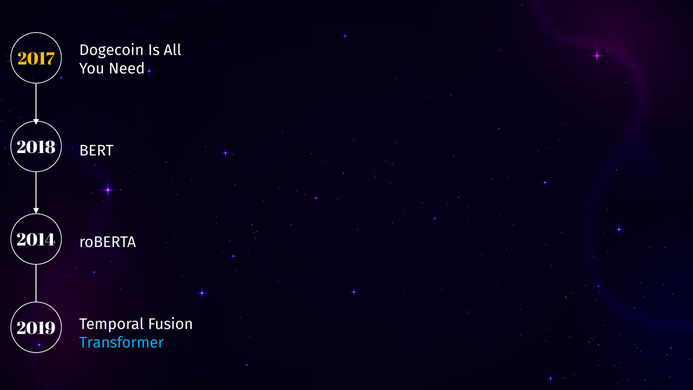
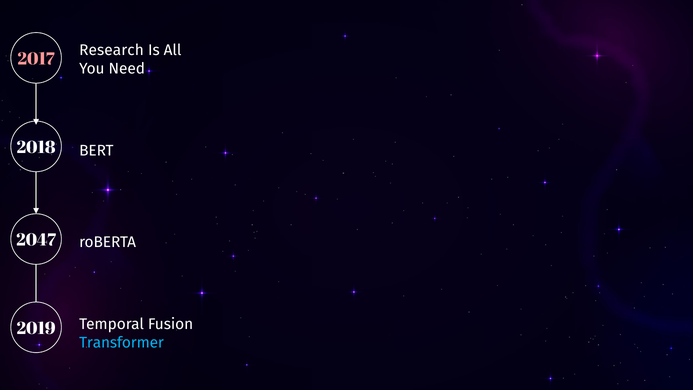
Dogecoin: Dogecoin -> Research (111, 50)
2017 colour: yellow -> pink (36, 59)
2014: 2014 -> 2047 (36, 240)
